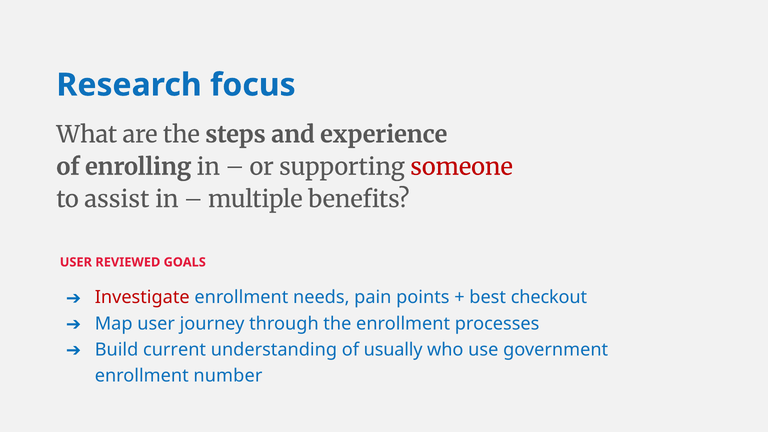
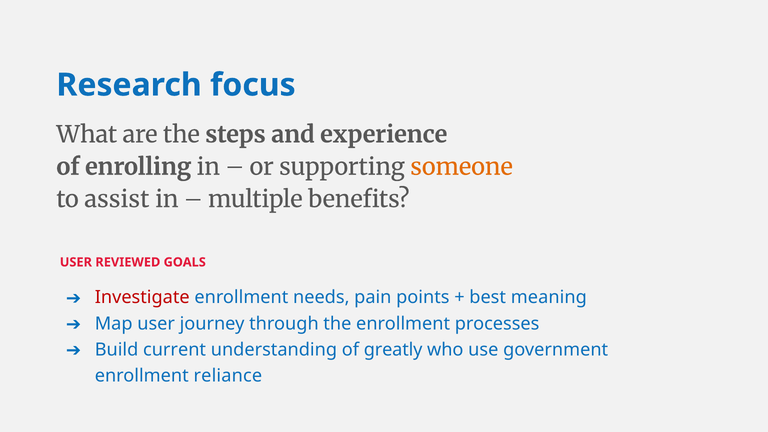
someone colour: red -> orange (462, 167)
checkout: checkout -> meaning (549, 297)
usually: usually -> greatly (393, 350)
number: number -> reliance (228, 376)
